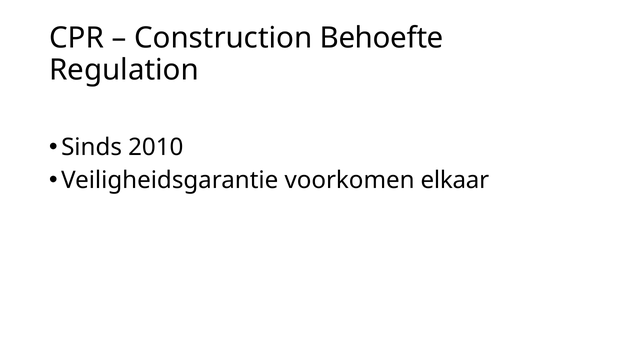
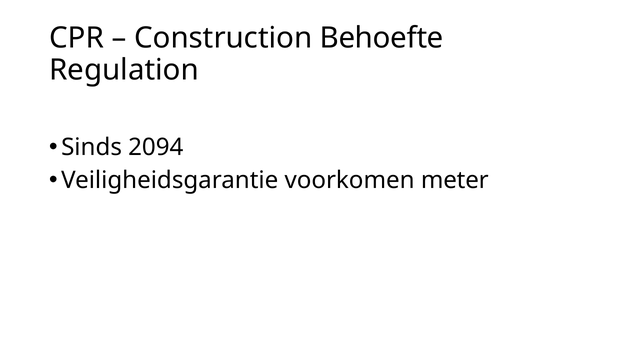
2010: 2010 -> 2094 (156, 147)
elkaar: elkaar -> meter (455, 180)
